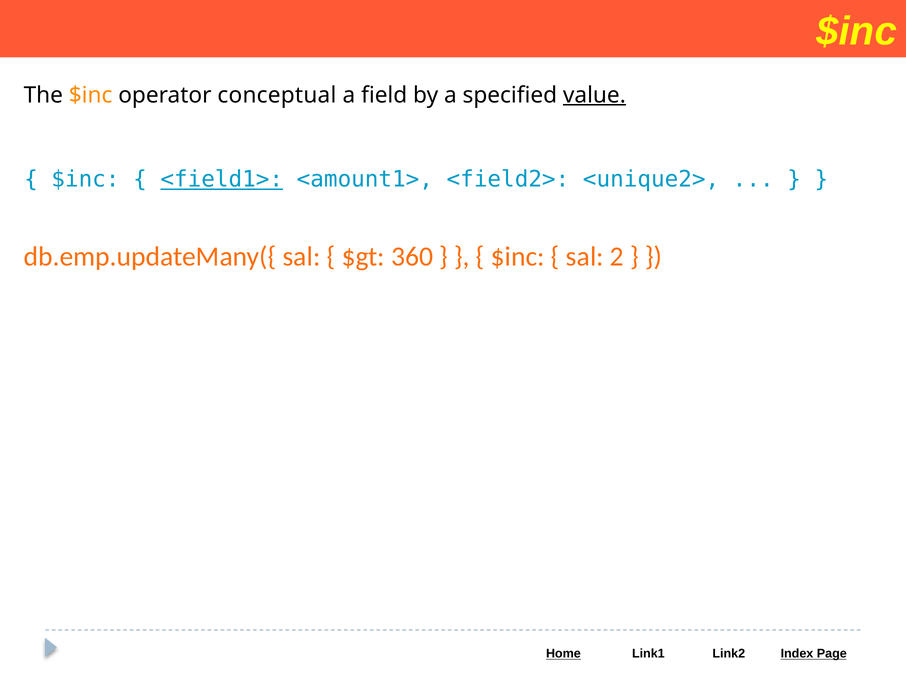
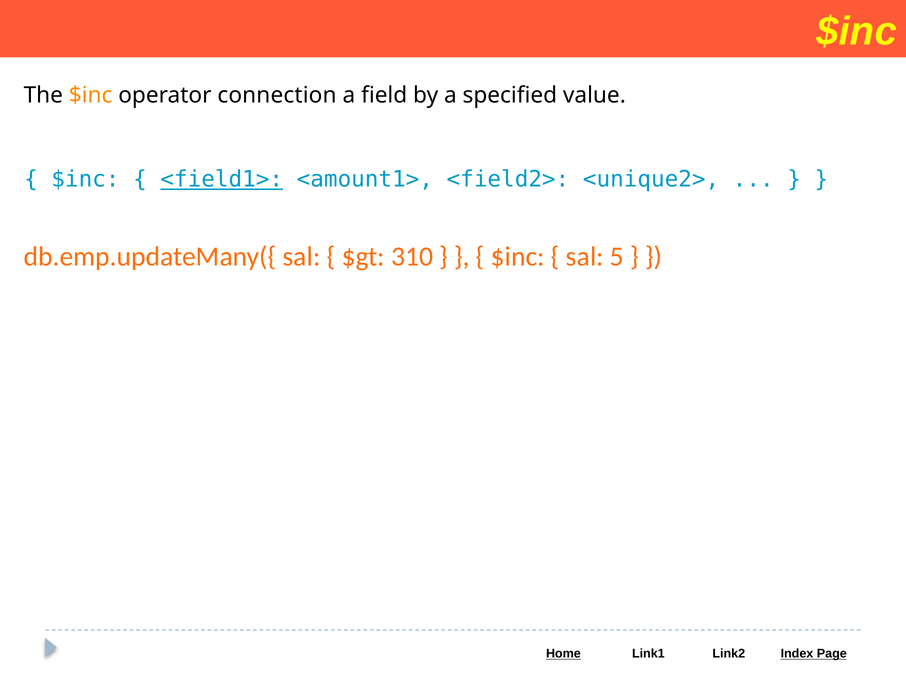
conceptual: conceptual -> connection (277, 95)
value underline: present -> none (594, 95)
360: 360 -> 310 (412, 256)
2: 2 -> 5 (617, 256)
